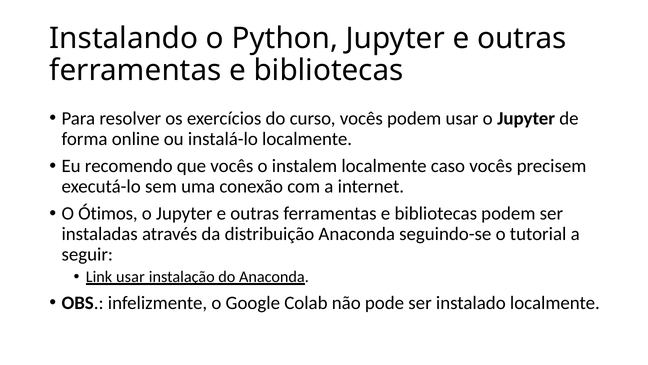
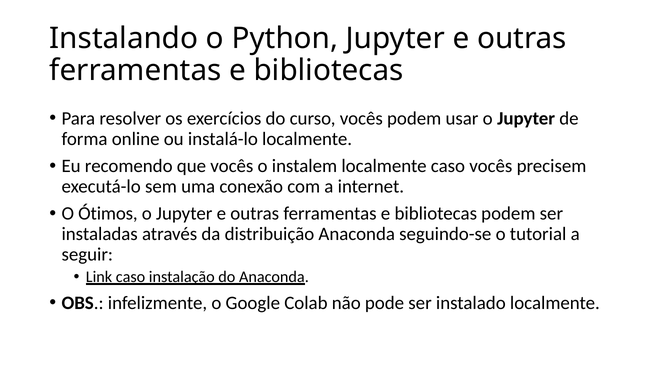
Link usar: usar -> caso (131, 277)
